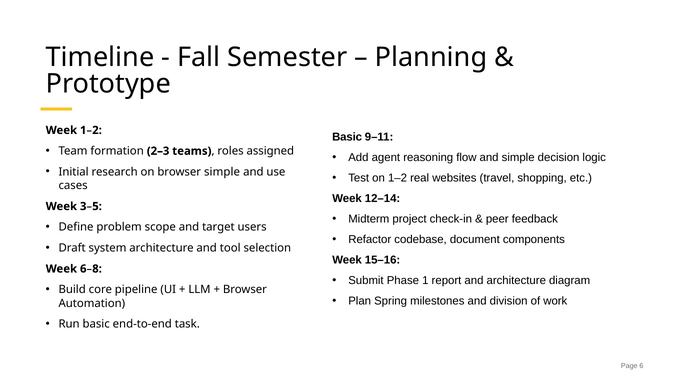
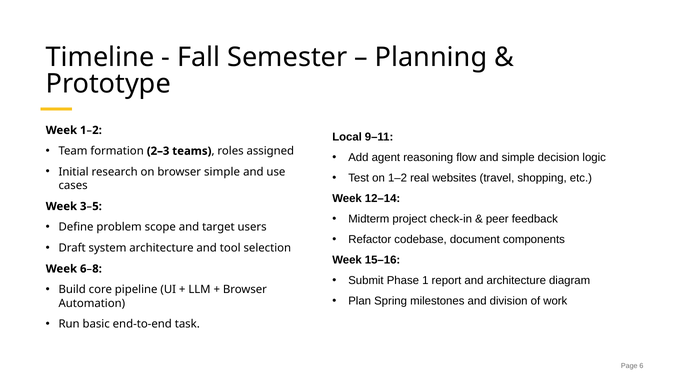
Basic: Basic -> Local (347, 137)
